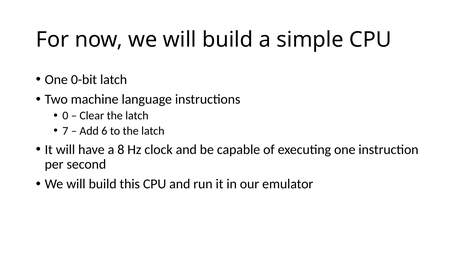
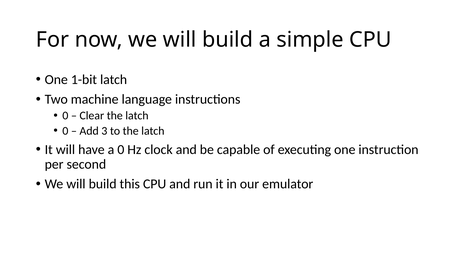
0-bit: 0-bit -> 1-bit (84, 80)
7: 7 -> 0 (65, 131)
6: 6 -> 3 (104, 131)
a 8: 8 -> 0 (121, 149)
